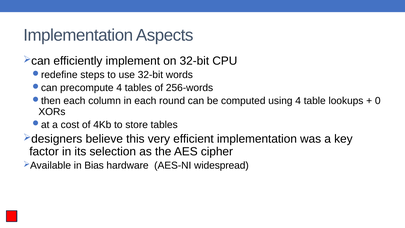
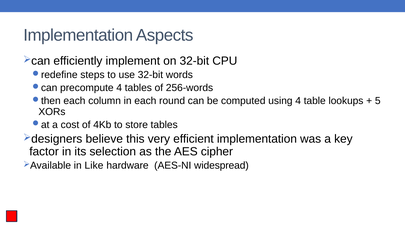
0: 0 -> 5 (378, 101)
Bias: Bias -> Like (94, 165)
